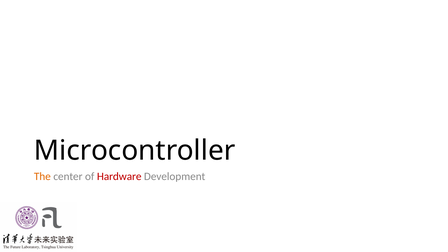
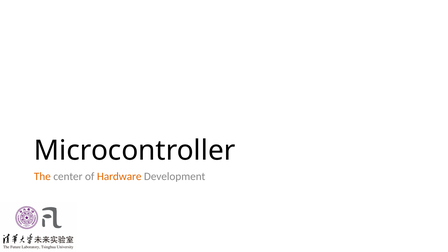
Hardware colour: red -> orange (119, 176)
